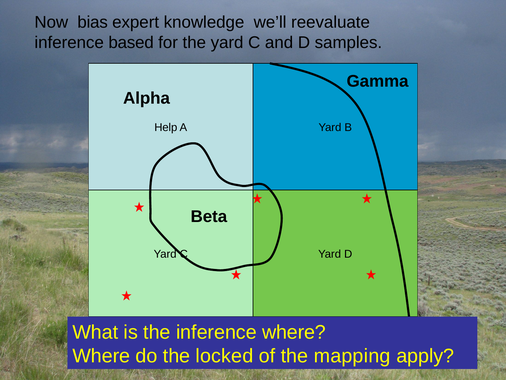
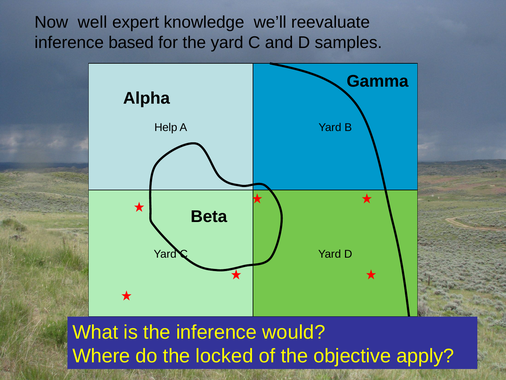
bias: bias -> well (92, 22)
inference where: where -> would (294, 332)
mapping: mapping -> objective (352, 356)
